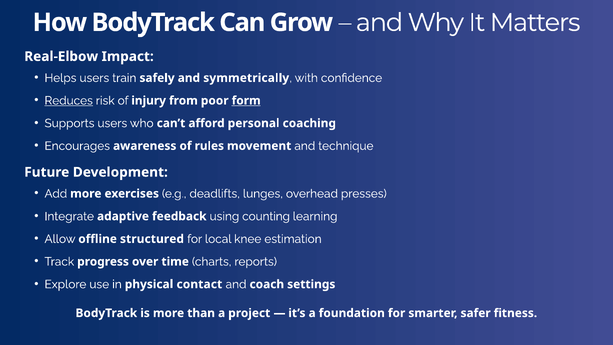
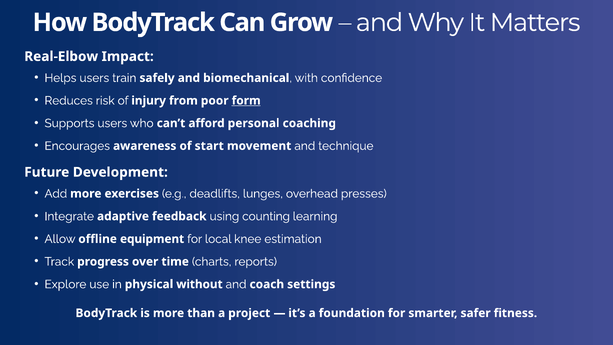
symmetrically: symmetrically -> biomechanical (246, 78)
Reduces underline: present -> none (69, 101)
rules: rules -> start (209, 146)
structured: structured -> equipment (152, 239)
contact: contact -> without (199, 284)
